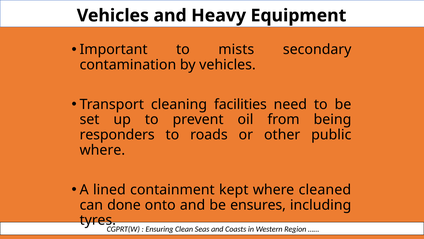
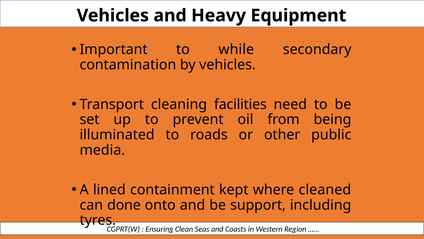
mists: mists -> while (236, 49)
responders: responders -> illuminated (117, 135)
where: where -> media (102, 150)
ensures: ensures -> support (258, 205)
